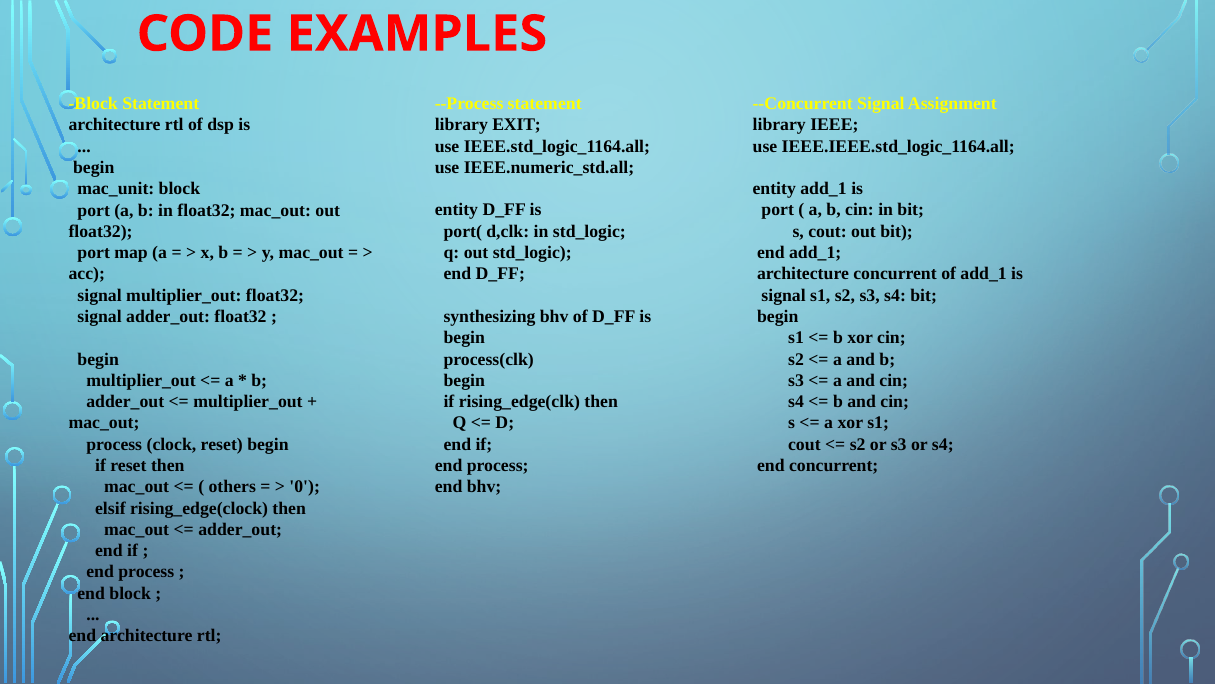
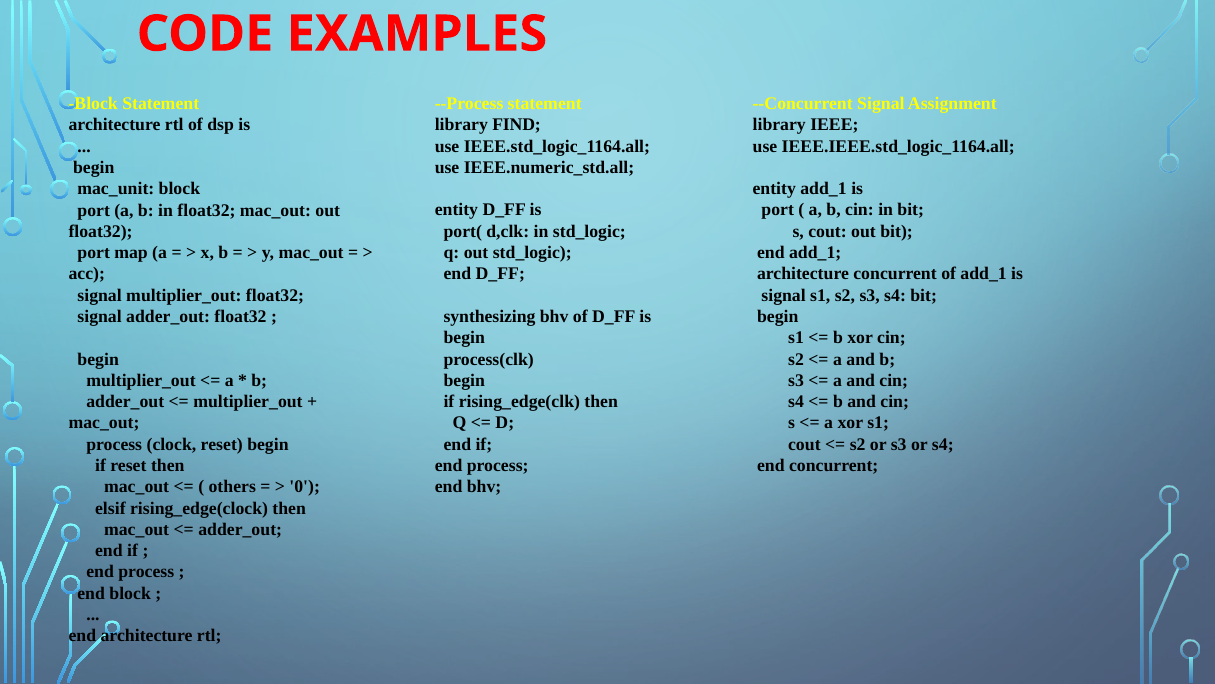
EXIT: EXIT -> FIND (517, 125)
